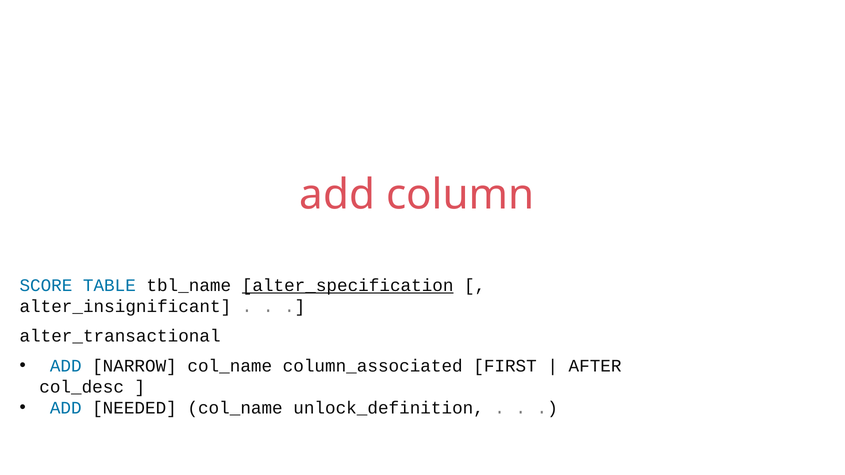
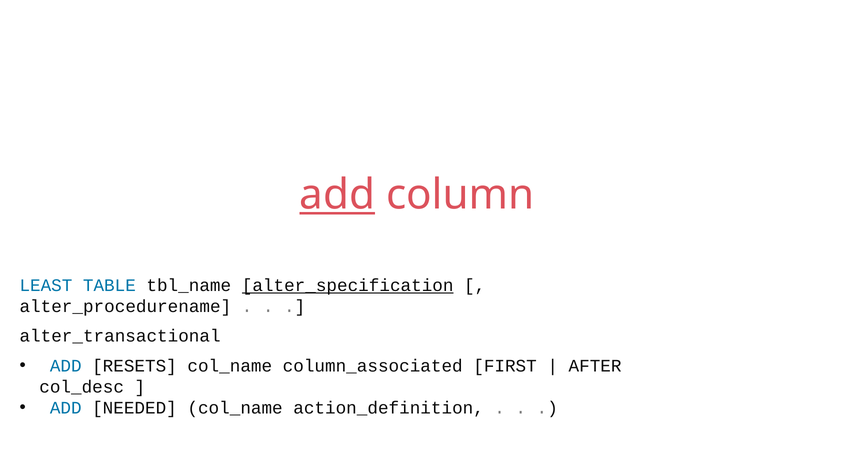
add underline: none -> present (337, 195)
SCORE: SCORE -> LEAST (46, 286)
alter_insignificant: alter_insignificant -> alter_procedurename (125, 307)
NARROW: NARROW -> RESETS (134, 366)
unlock_definition: unlock_definition -> action_definition (389, 408)
